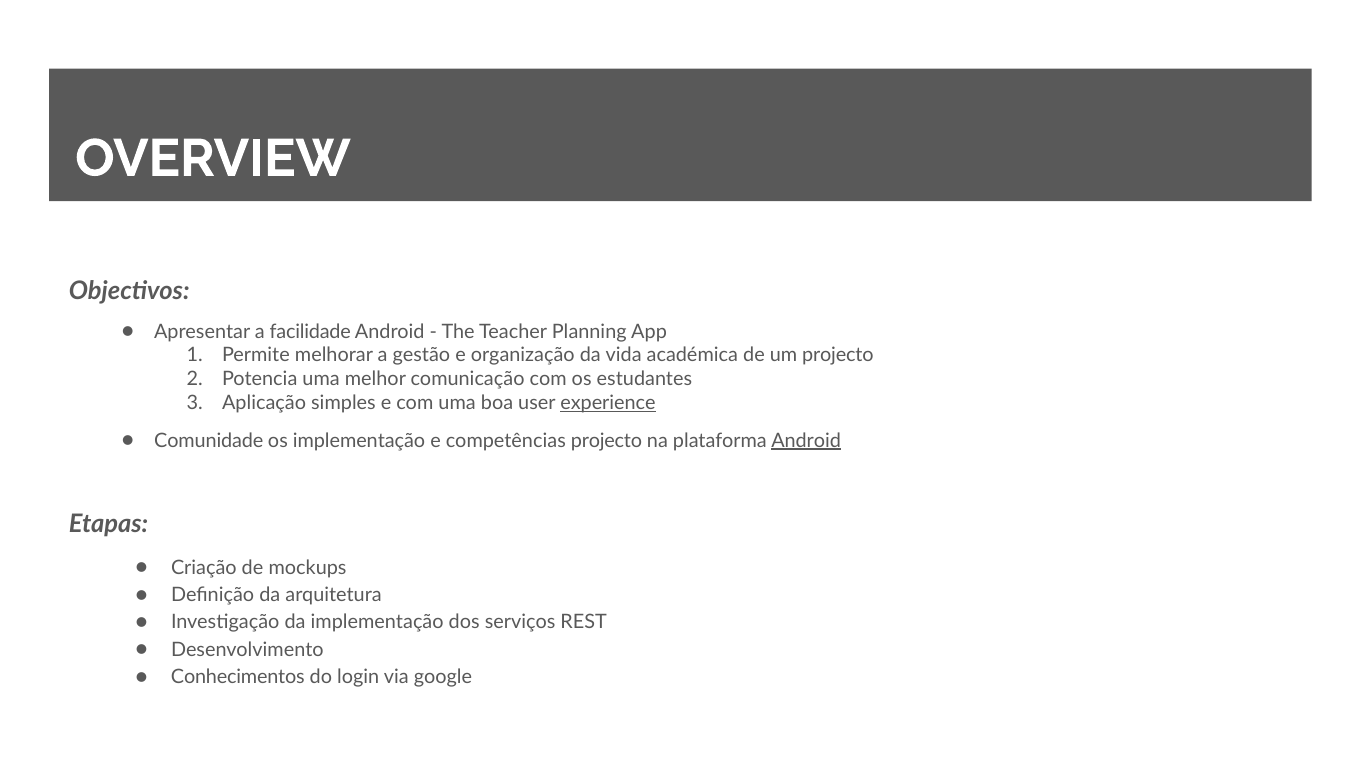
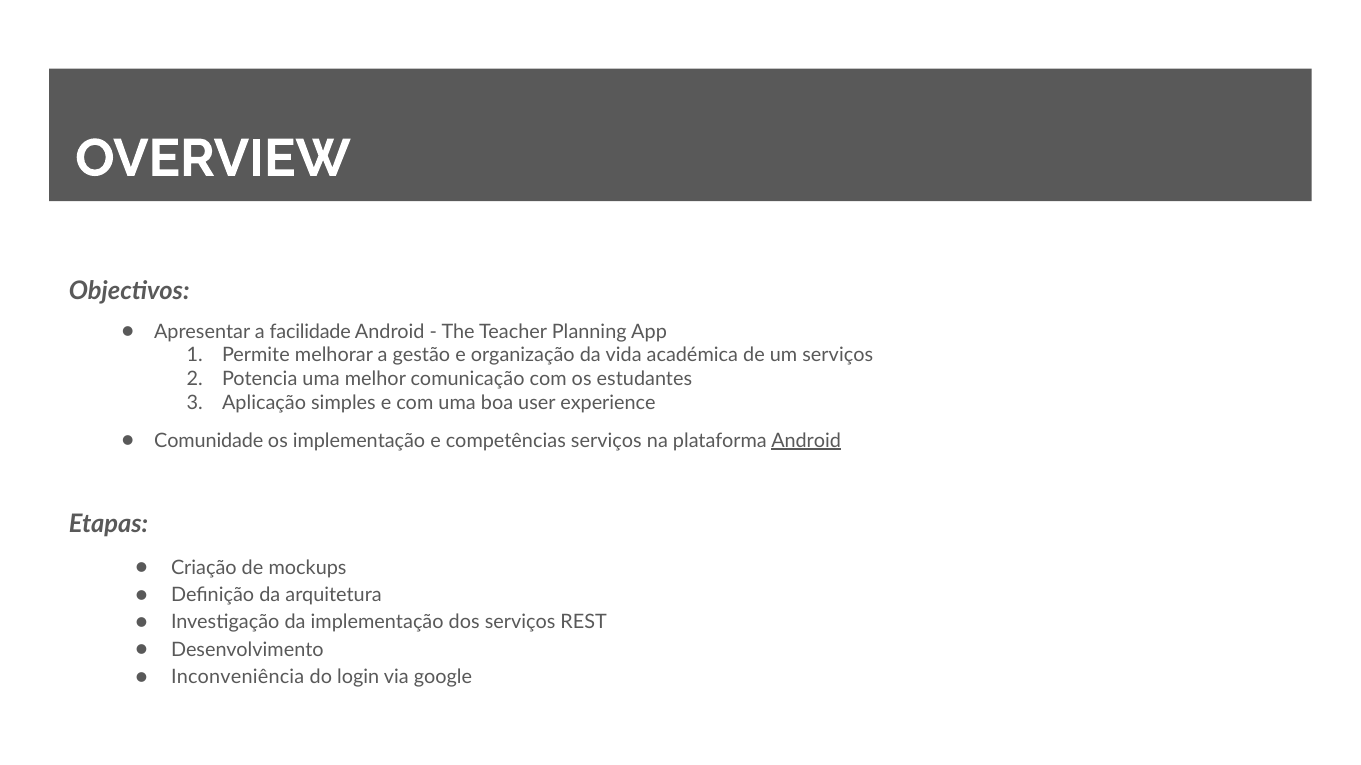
um projecto: projecto -> serviços (838, 356)
experience underline: present -> none (608, 403)
competências projecto: projecto -> serviços (606, 441)
Conhecimentos: Conhecimentos -> Inconveniência (238, 678)
